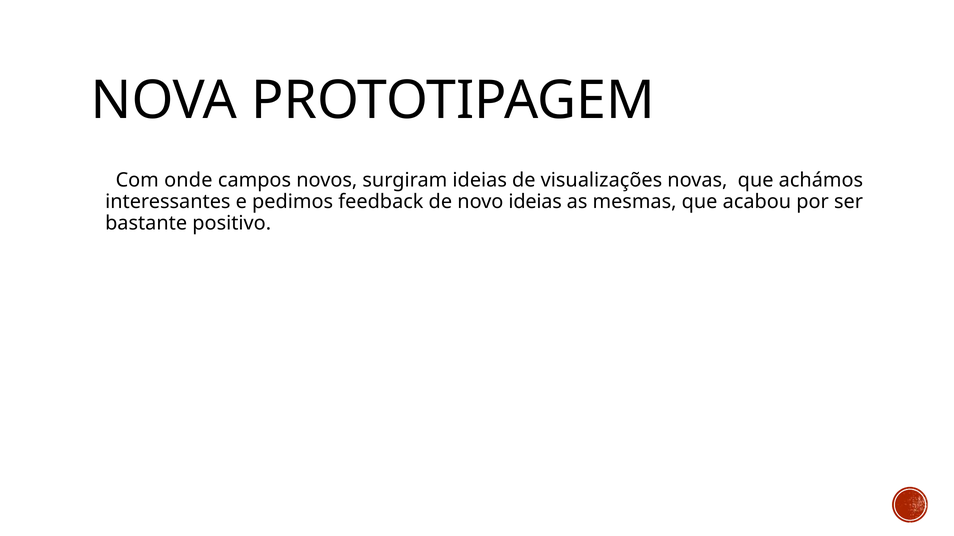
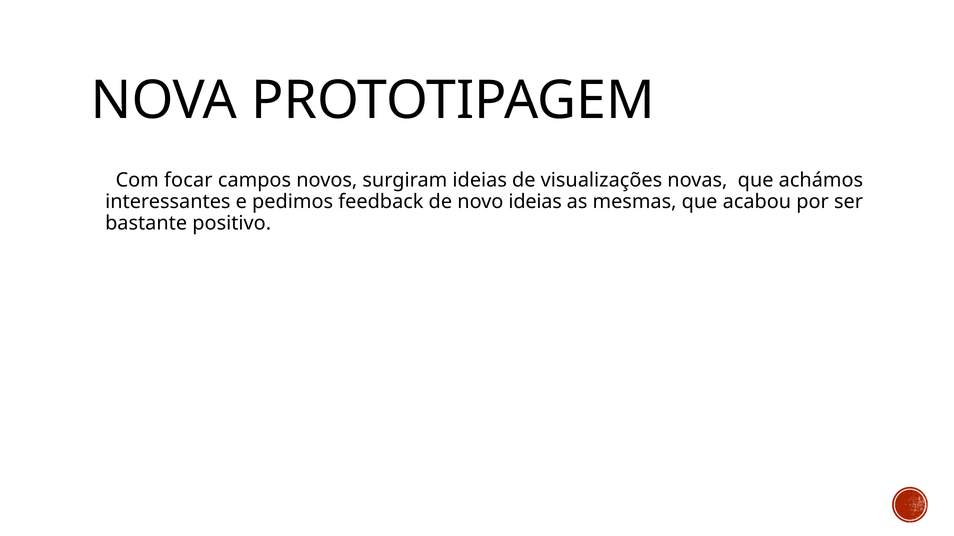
onde: onde -> focar (188, 180)
